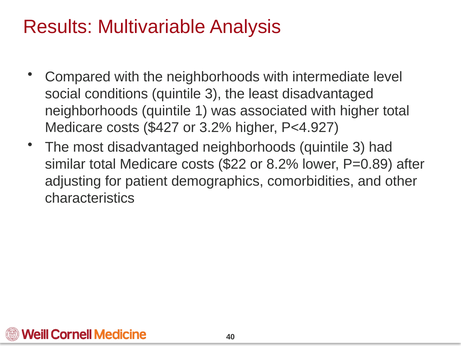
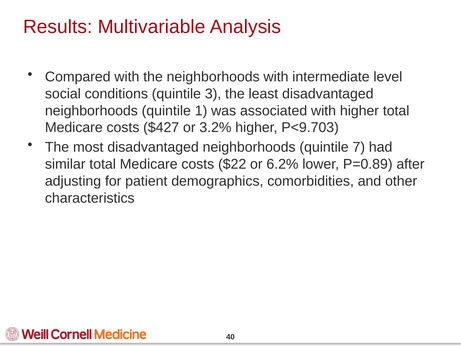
P<4.927: P<4.927 -> P<9.703 (310, 127)
neighborhoods quintile 3: 3 -> 7 (359, 147)
8.2%: 8.2% -> 6.2% (283, 164)
